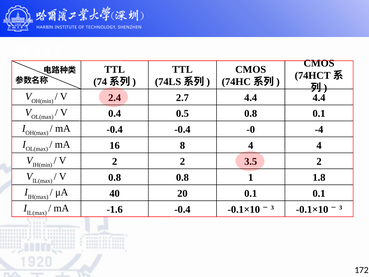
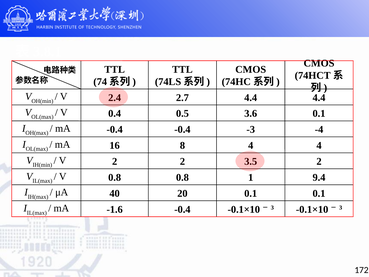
0.8: 0.8 -> 3.6 (251, 114)
-0: -0 -> -3 (251, 129)
1.8: 1.8 -> 9.4 (319, 177)
